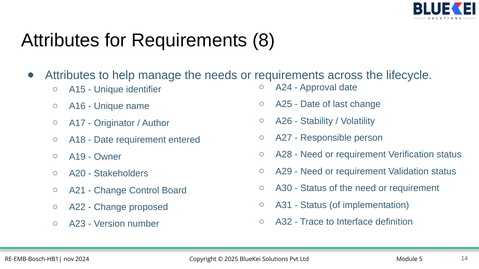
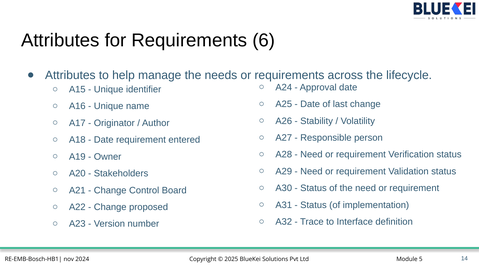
8: 8 -> 6 (264, 41)
